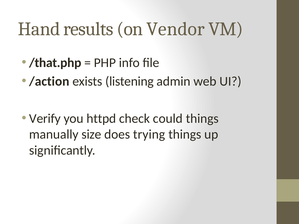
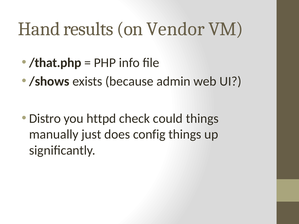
/action: /action -> /shows (49, 81)
listening: listening -> because (129, 81)
Verify: Verify -> Distro (45, 119)
size: size -> just (91, 135)
trying: trying -> config (149, 135)
